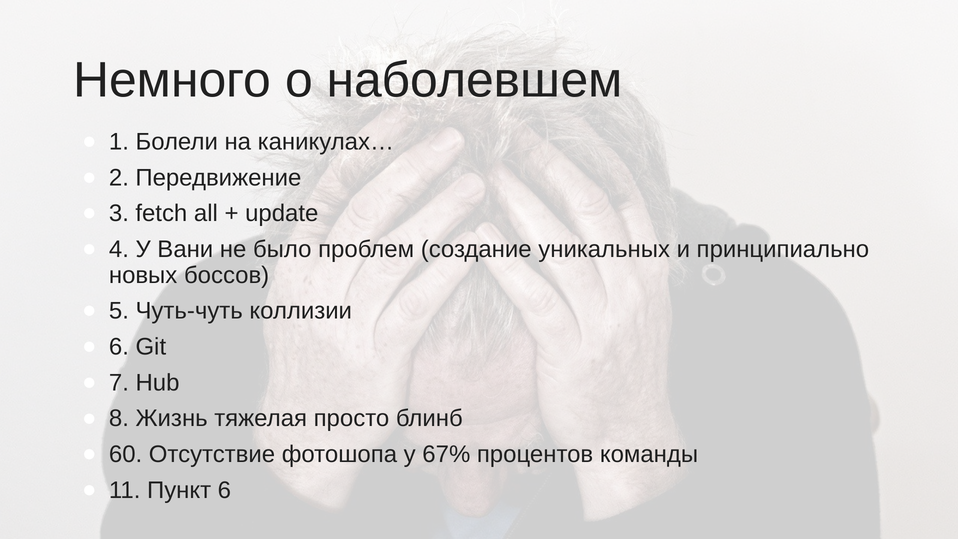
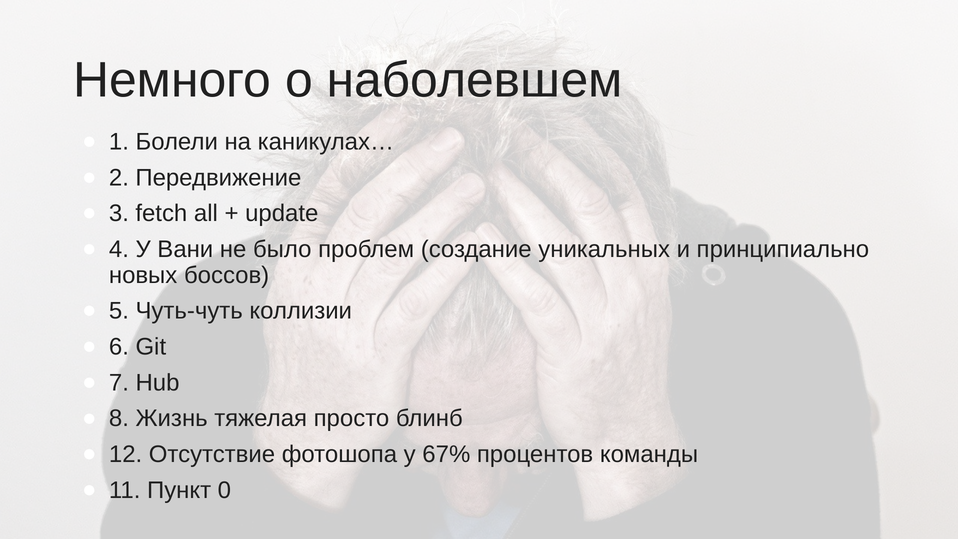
60: 60 -> 12 (126, 454)
Пункт 6: 6 -> 0 (224, 490)
